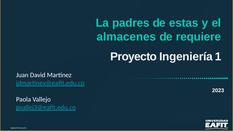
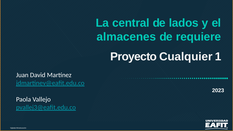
padres: padres -> central (131, 23)
estas: estas -> lados (184, 23)
Ingeniería: Ingeniería -> Cualquier (186, 57)
